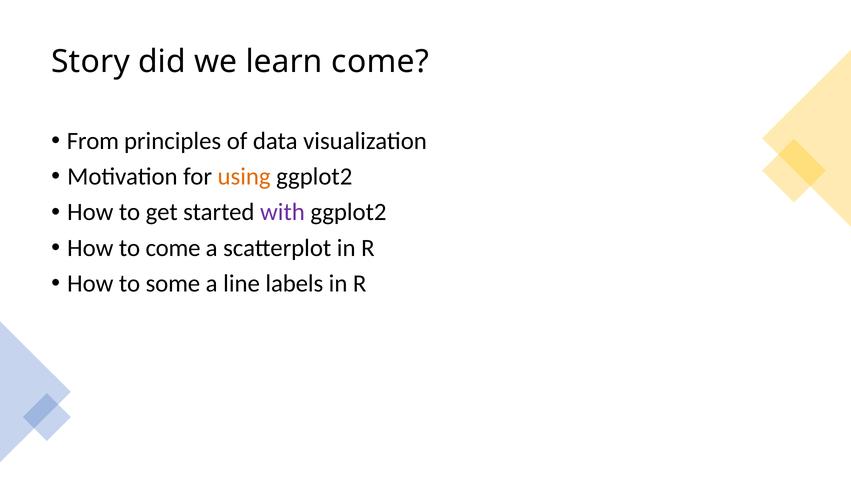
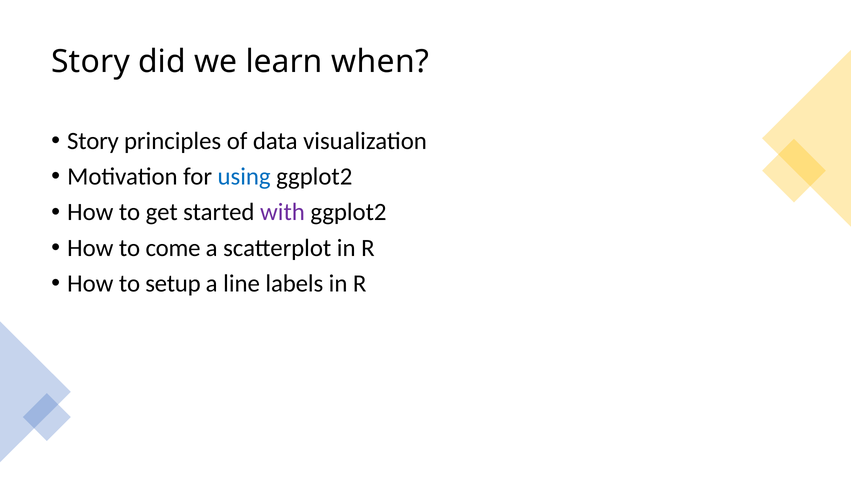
learn come: come -> when (380, 62)
From: From -> Story (93, 141)
using colour: orange -> blue (244, 176)
some: some -> setup (173, 283)
